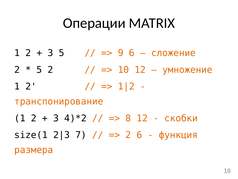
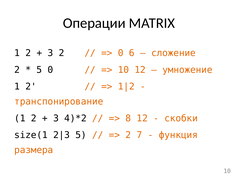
3 5: 5 -> 2 (62, 53)
9: 9 -> 0 (121, 53)
5 2: 2 -> 0 (50, 70)
7: 7 -> 5 (81, 135)
2 6: 6 -> 7 (139, 135)
